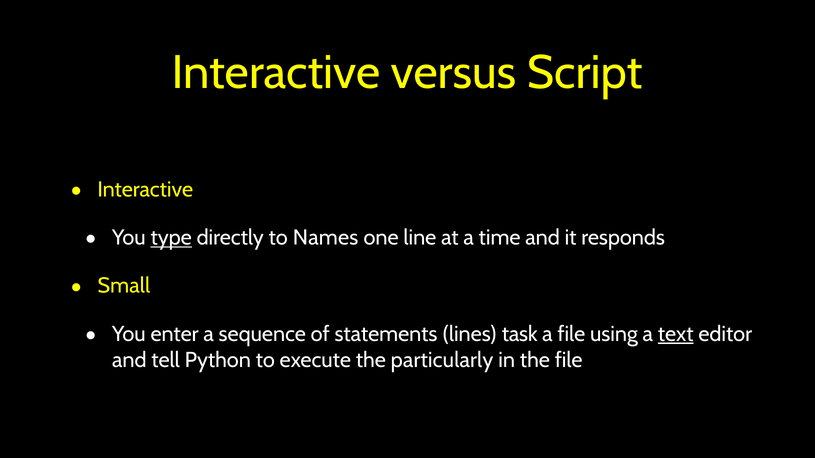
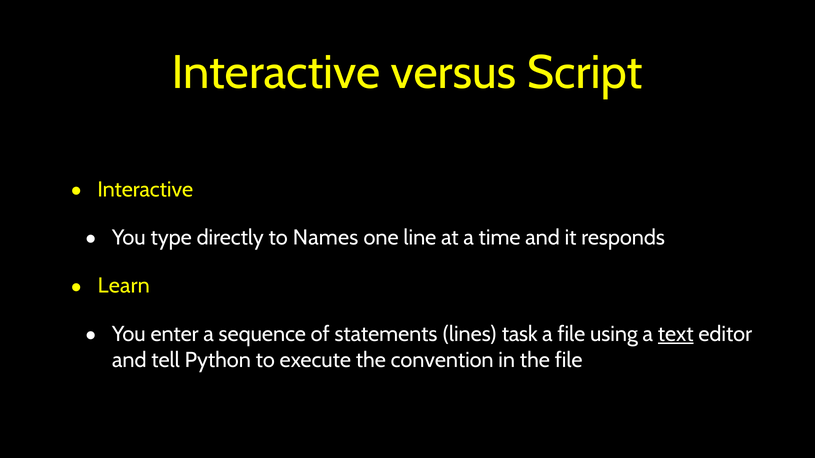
type underline: present -> none (171, 238)
Small: Small -> Learn (124, 286)
particularly: particularly -> convention (442, 360)
